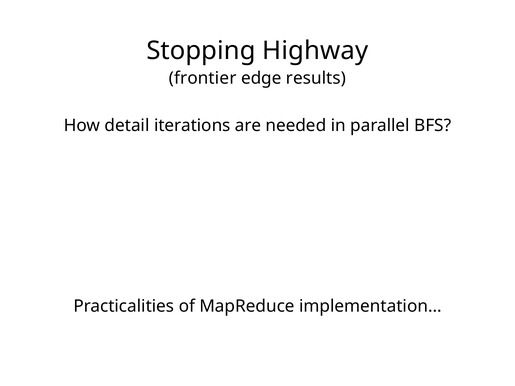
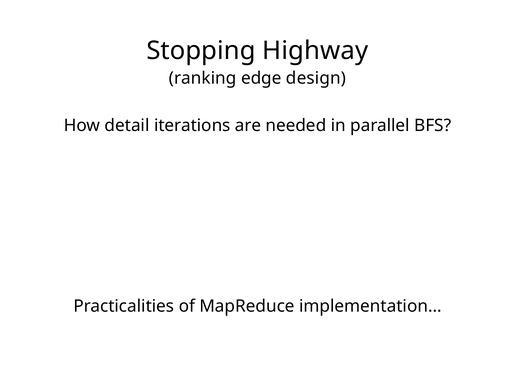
frontier: frontier -> ranking (203, 78)
results: results -> design (316, 78)
